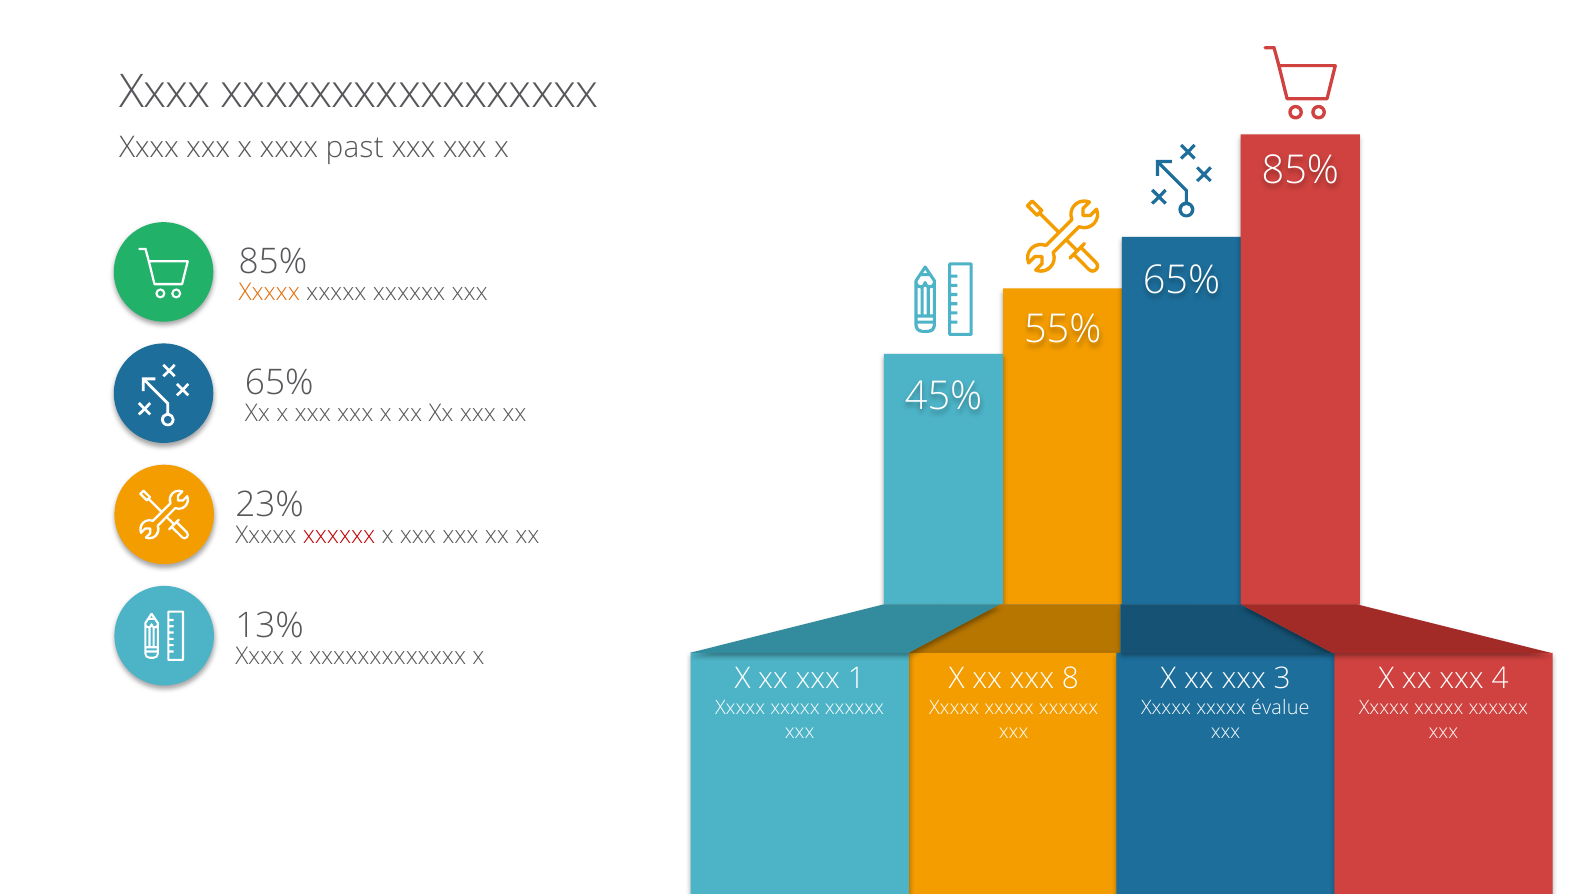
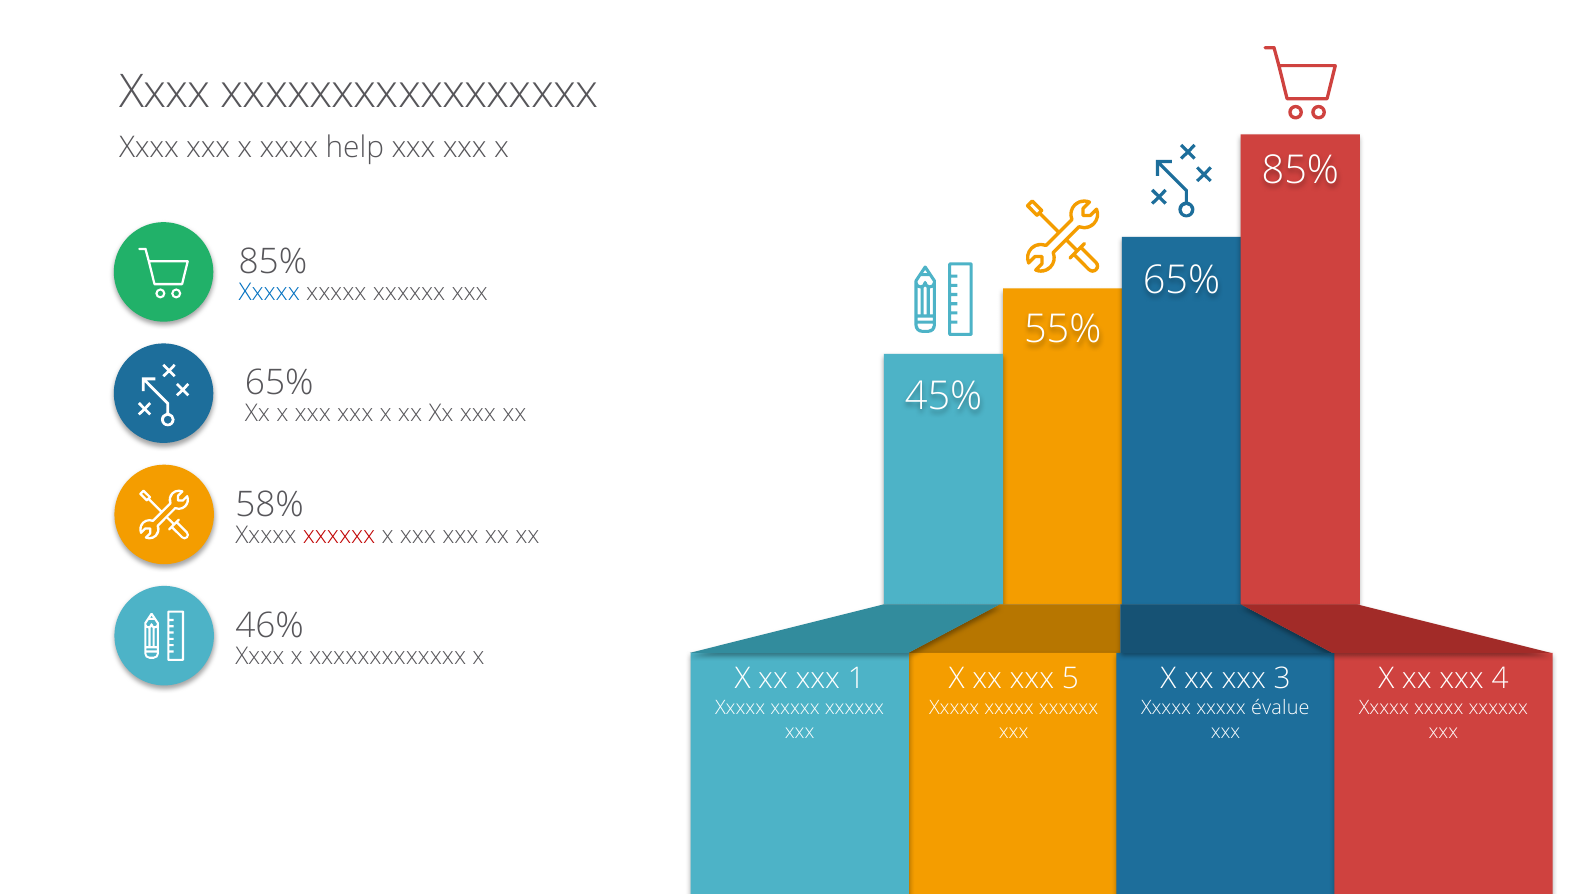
past: past -> help (355, 148)
Xxxxx colour: orange -> blue (269, 293)
23%: 23% -> 58% (270, 504)
13%: 13% -> 46% (270, 626)
8: 8 -> 5 (1070, 678)
